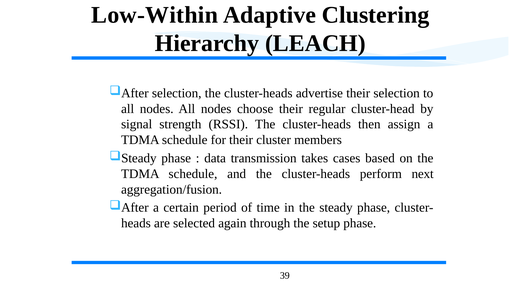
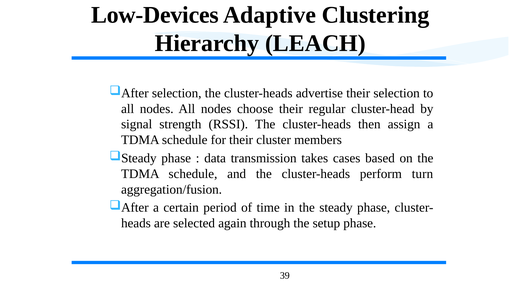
Low-Within: Low-Within -> Low-Devices (155, 15)
next: next -> turn (422, 174)
